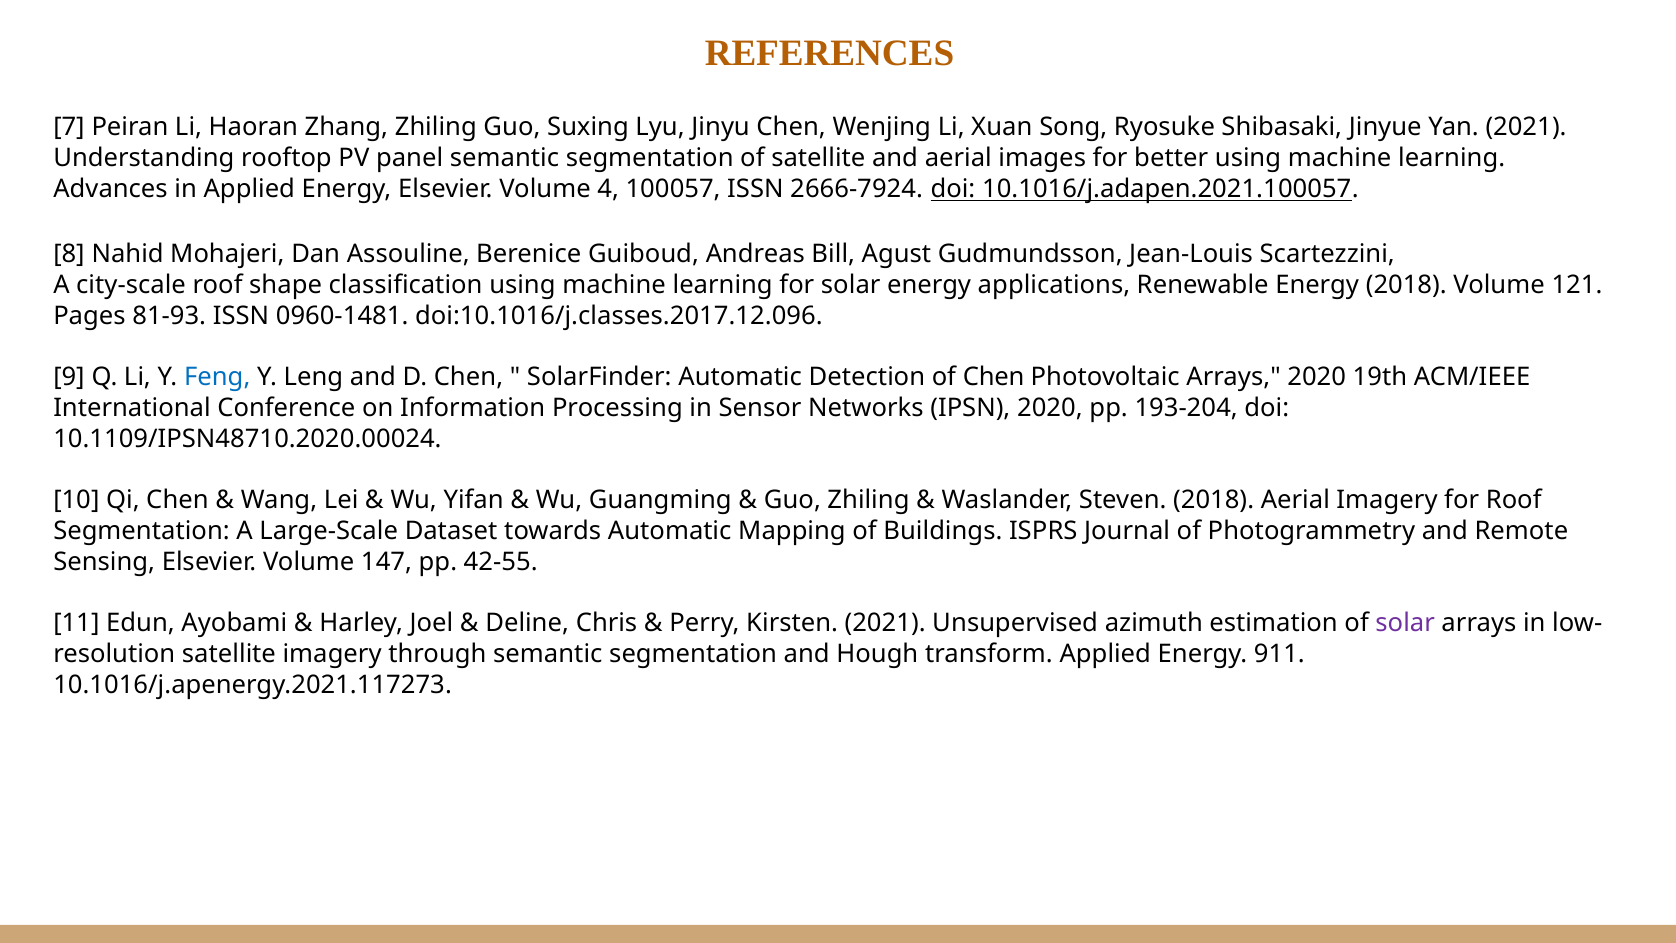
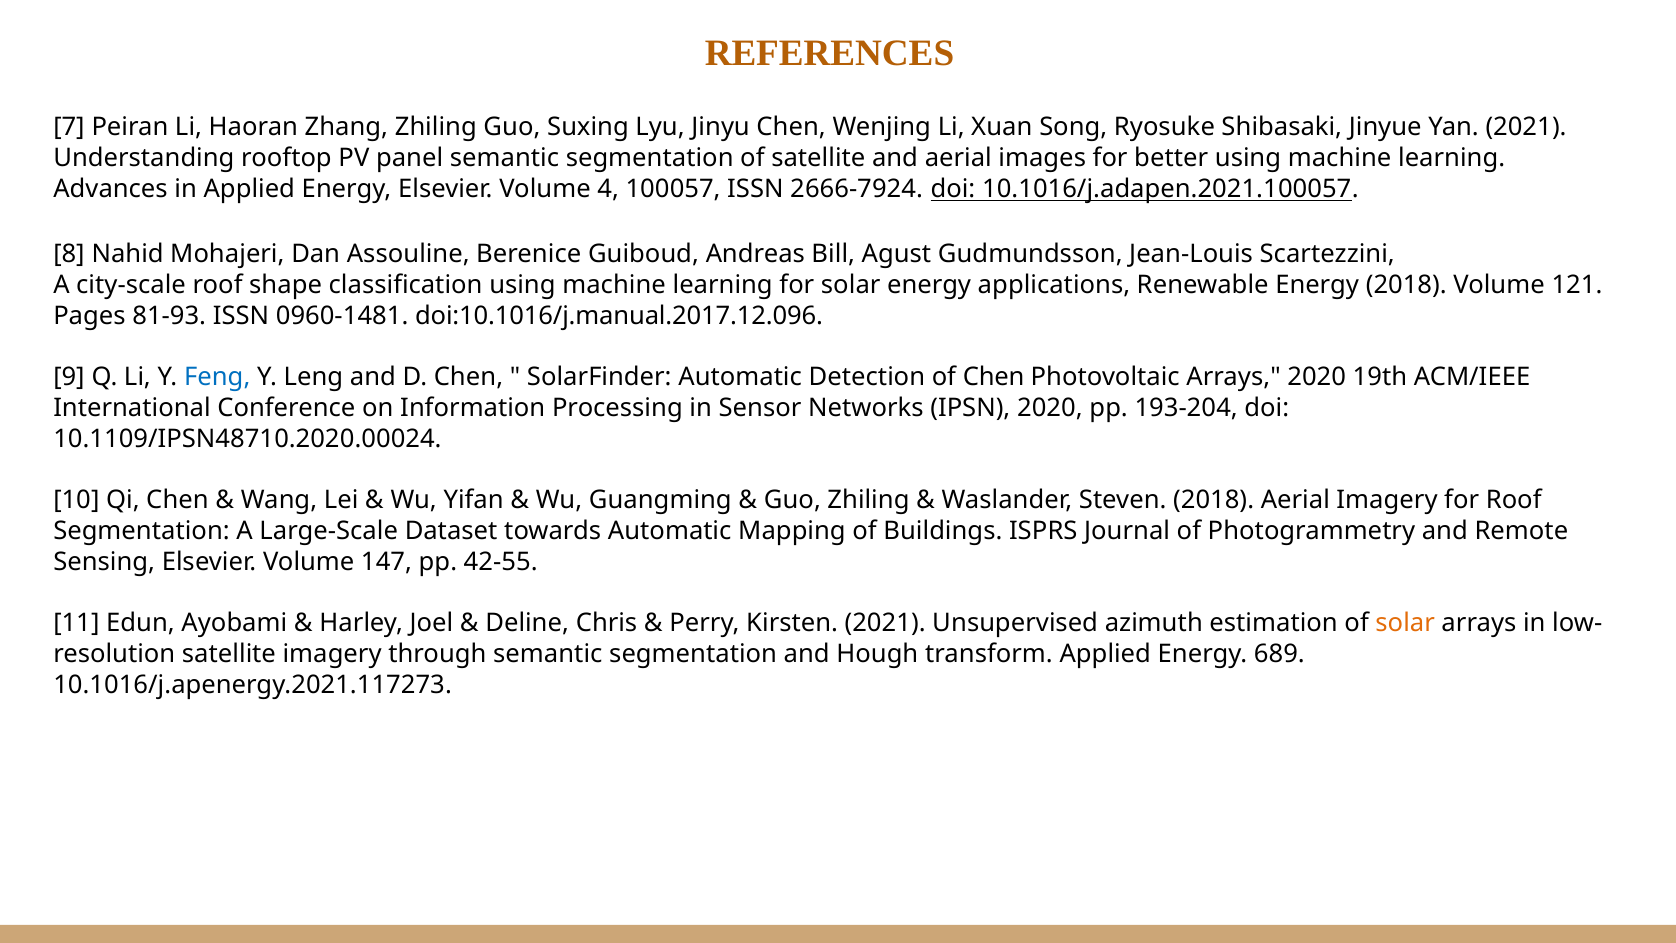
doi:10.1016/j.classes.2017.12.096: doi:10.1016/j.classes.2017.12.096 -> doi:10.1016/j.manual.2017.12.096 (619, 316)
solar colour: purple -> orange (1405, 623)
911: 911 -> 689 (1279, 654)
